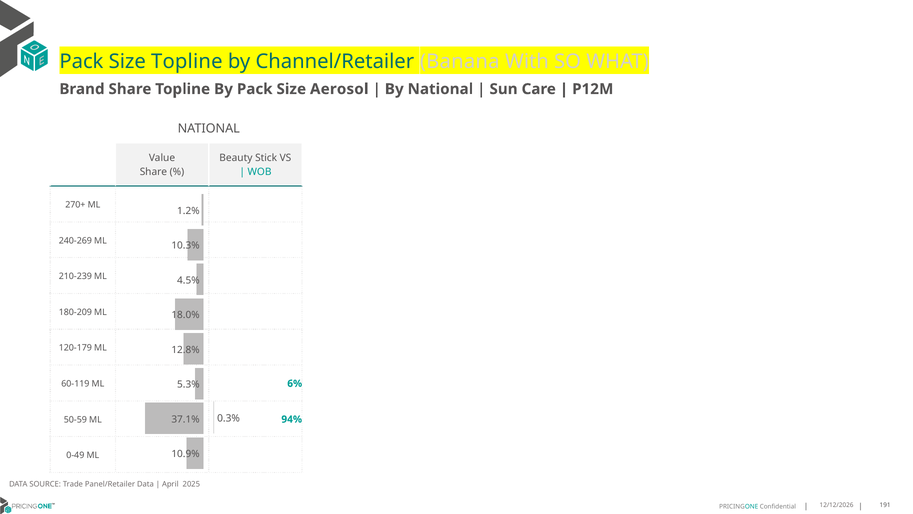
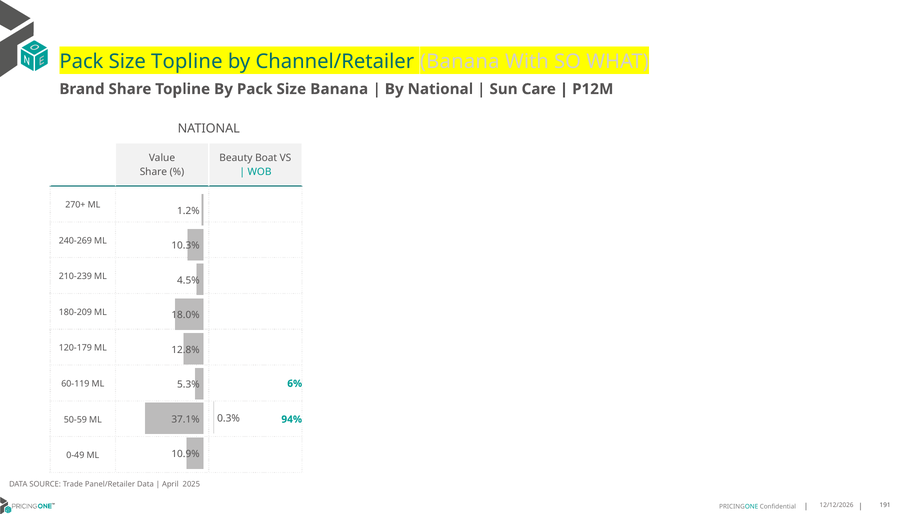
Size Aerosol: Aerosol -> Banana (339, 89)
Stick: Stick -> Boat (266, 158)
